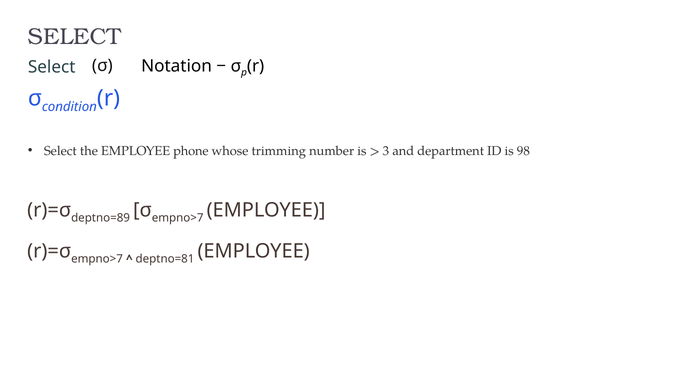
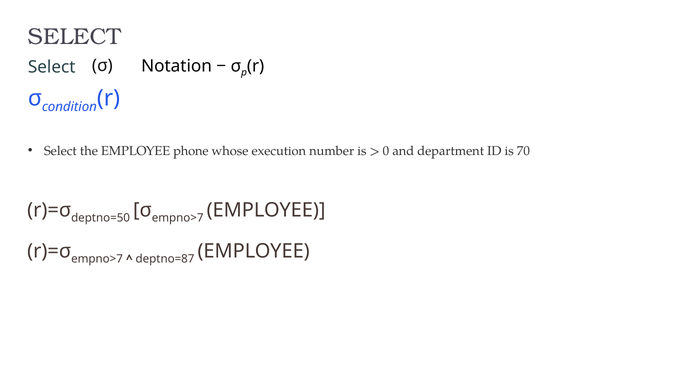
trimming: trimming -> execution (279, 151)
3: 3 -> 0 (386, 151)
98: 98 -> 70 (523, 151)
deptno=89: deptno=89 -> deptno=50 (101, 218)
deptno=81: deptno=81 -> deptno=87 (165, 259)
